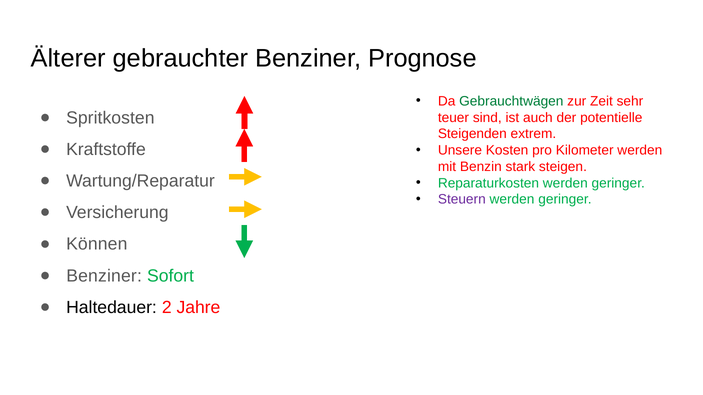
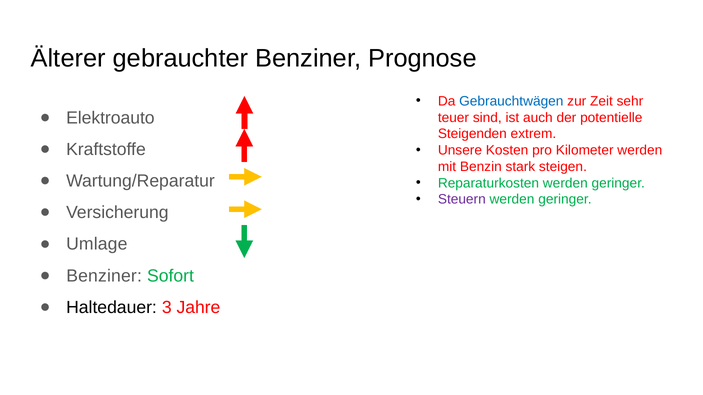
Gebrauchtwägen colour: green -> blue (511, 101)
Spritkosten: Spritkosten -> Elektroauto (110, 118)
Können: Können -> Umlage (97, 244)
2: 2 -> 3 (167, 308)
